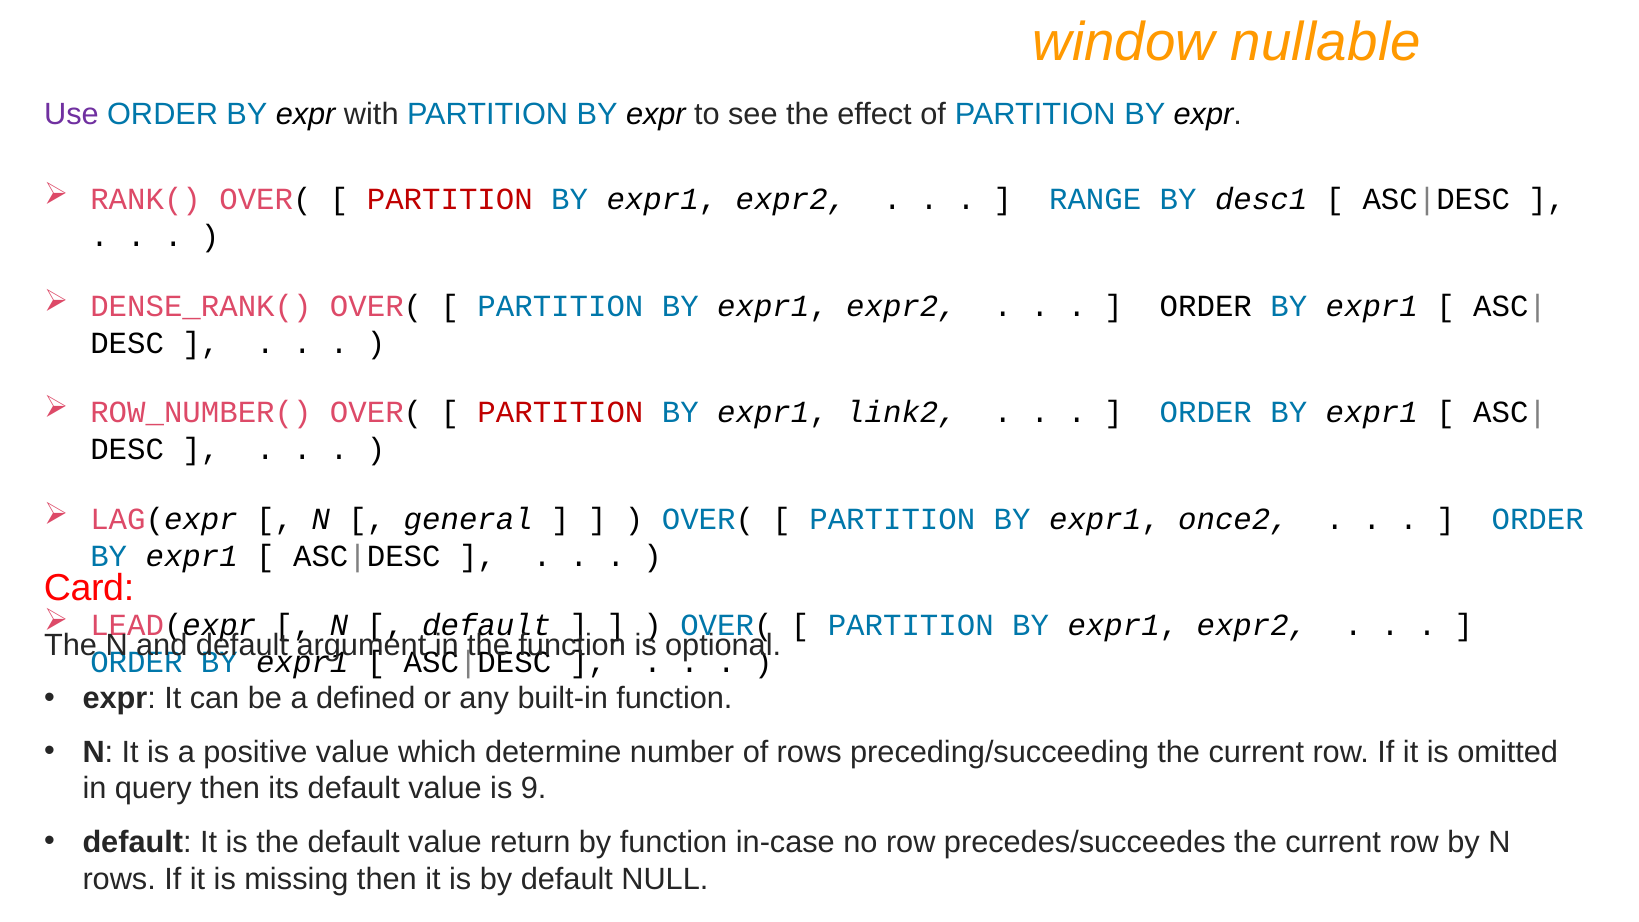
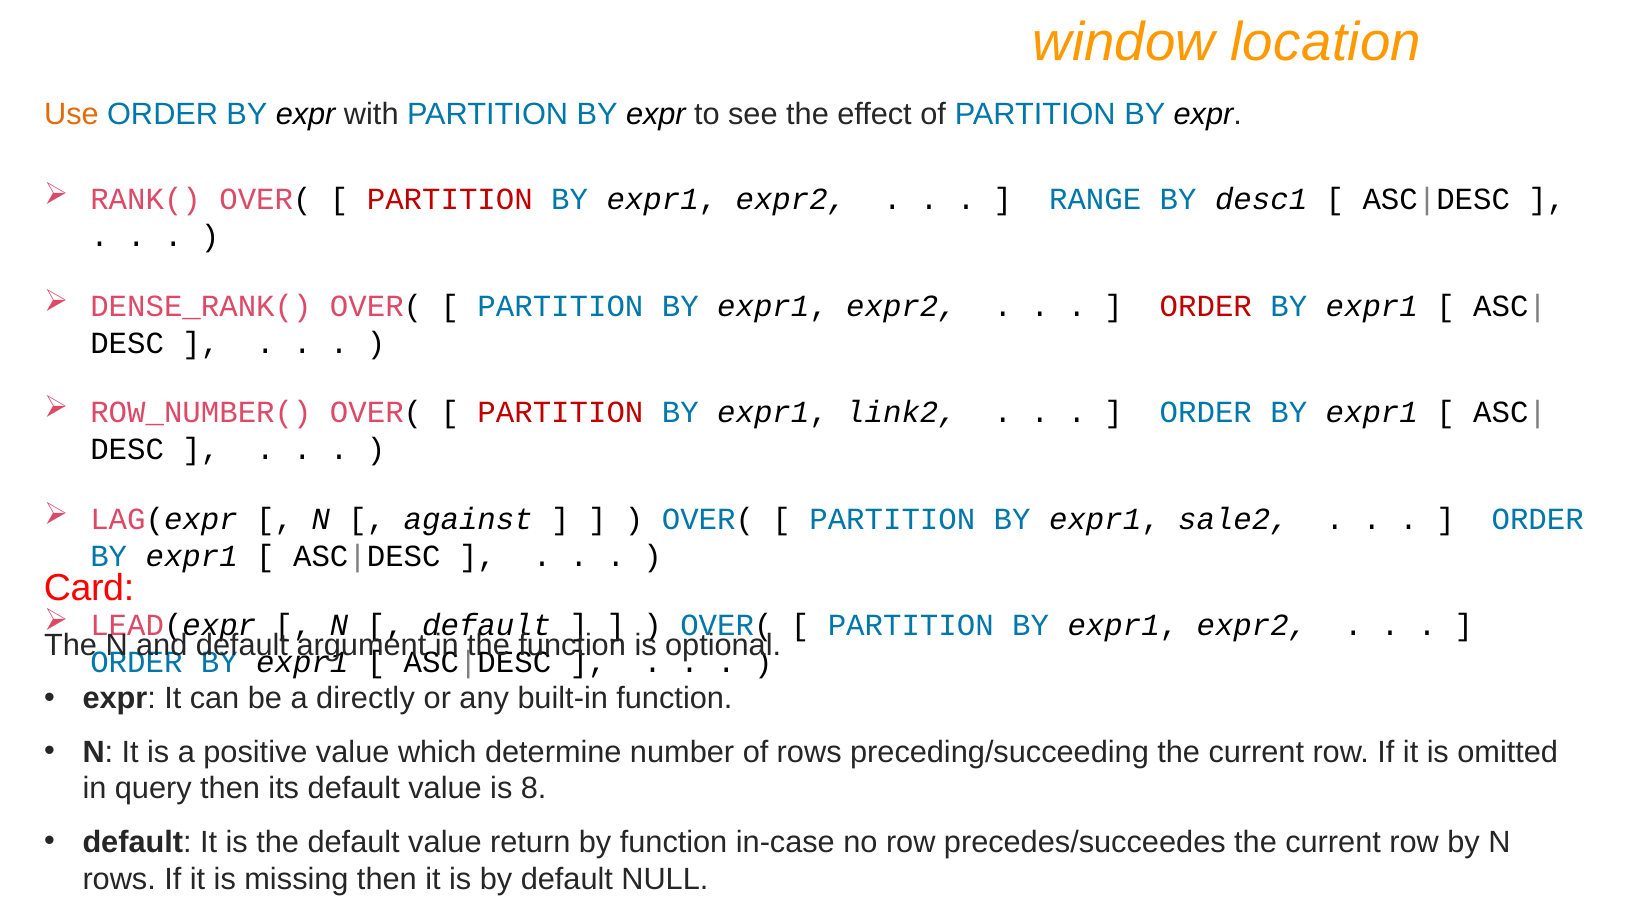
nullable: nullable -> location (1326, 43)
Use colour: purple -> orange (71, 114)
ORDER colour: black -> red (1206, 306)
general: general -> against (468, 519)
once2: once2 -> sale2 (1233, 519)
defined: defined -> directly (366, 699)
9: 9 -> 8 (534, 789)
